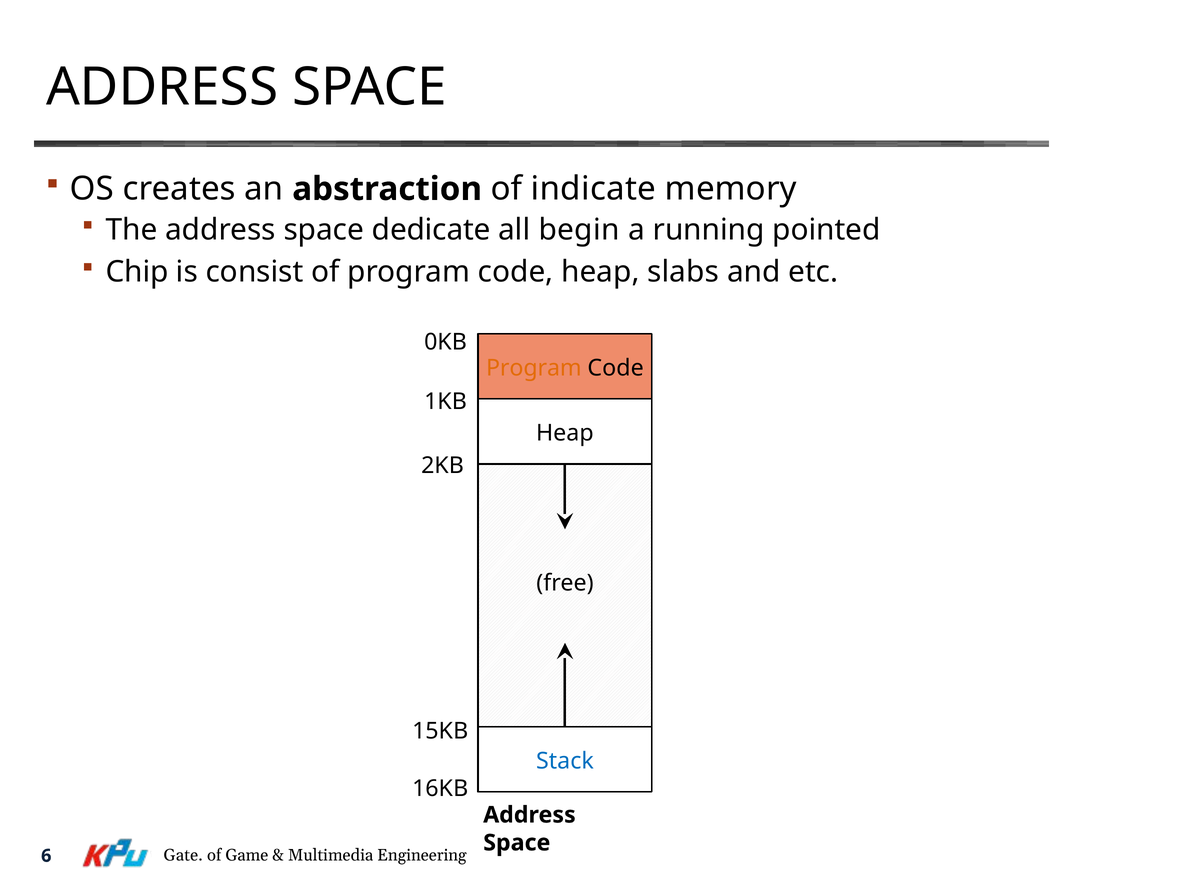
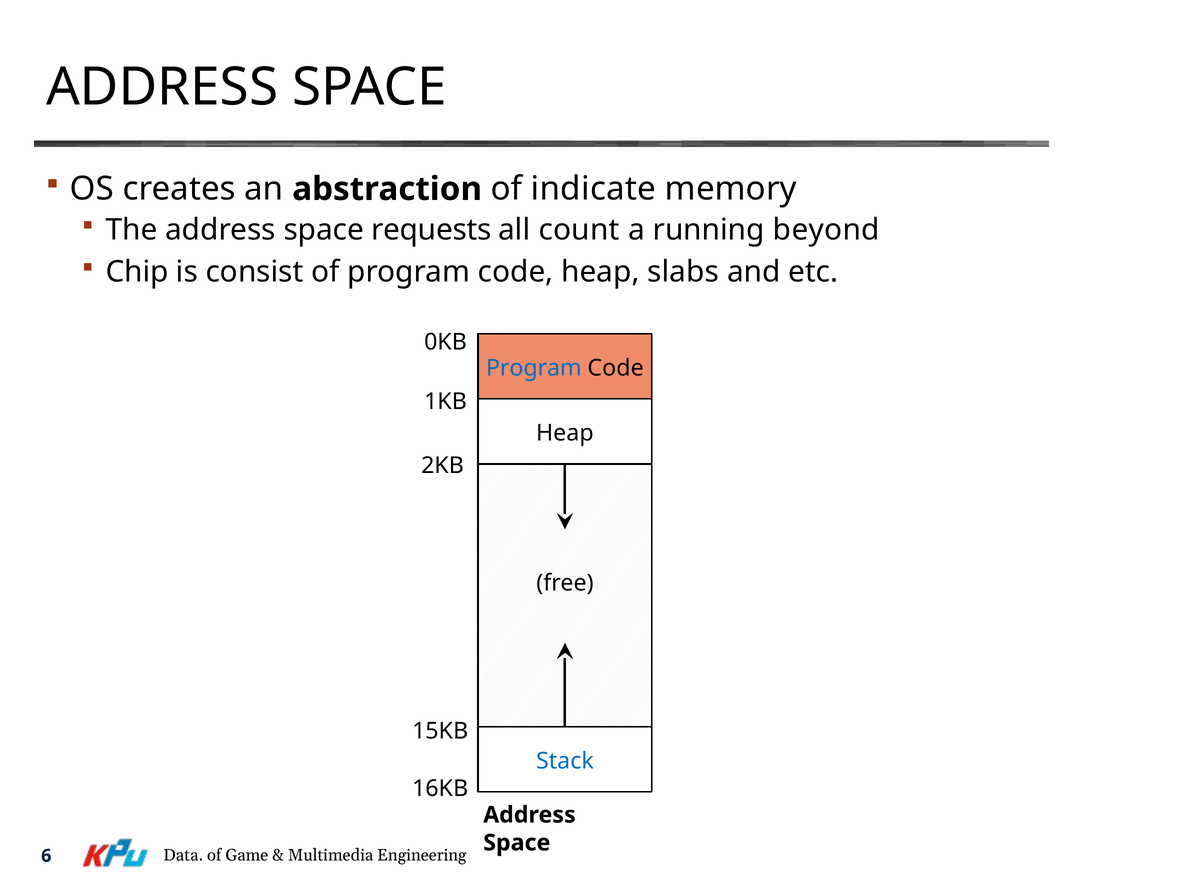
dedicate: dedicate -> requests (431, 230)
begin: begin -> count (579, 230)
pointed: pointed -> beyond (826, 230)
Program colour: orange -> blue (534, 368)
Gate: Gate -> Data (183, 855)
